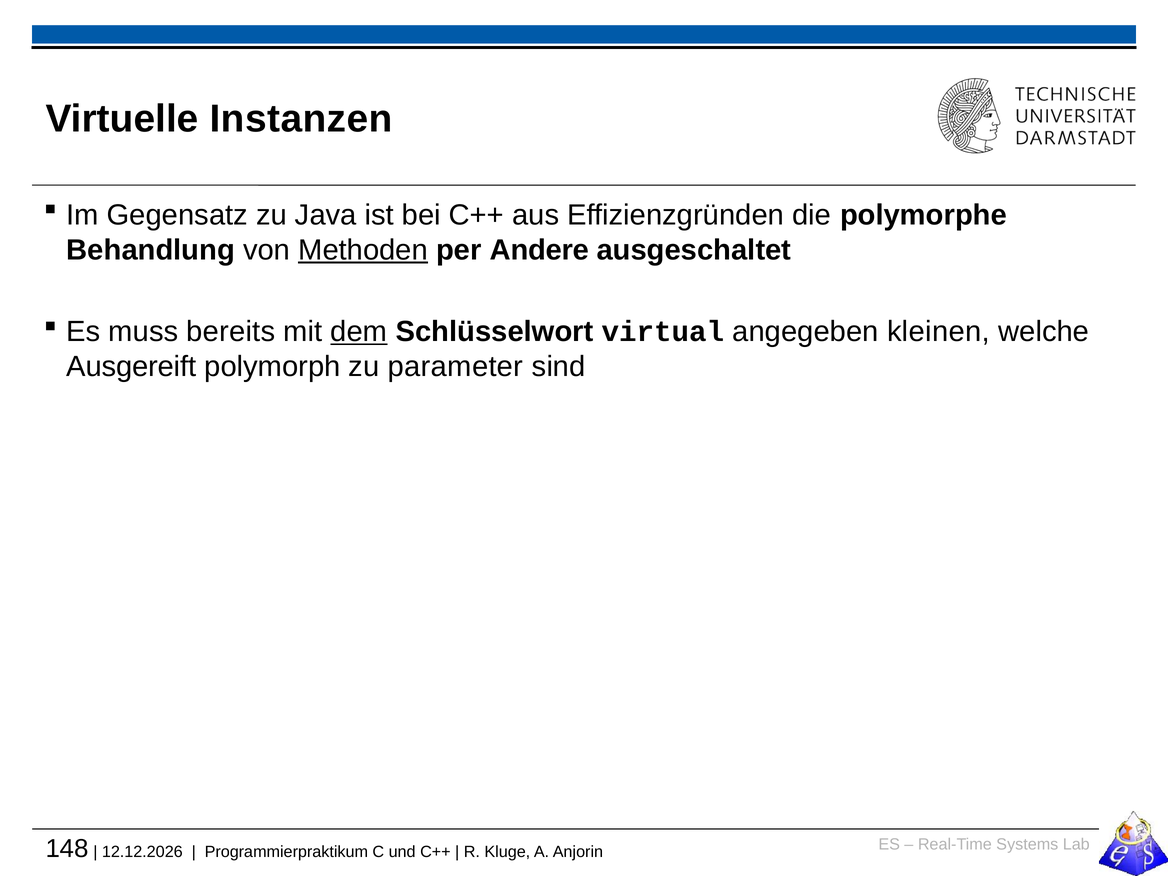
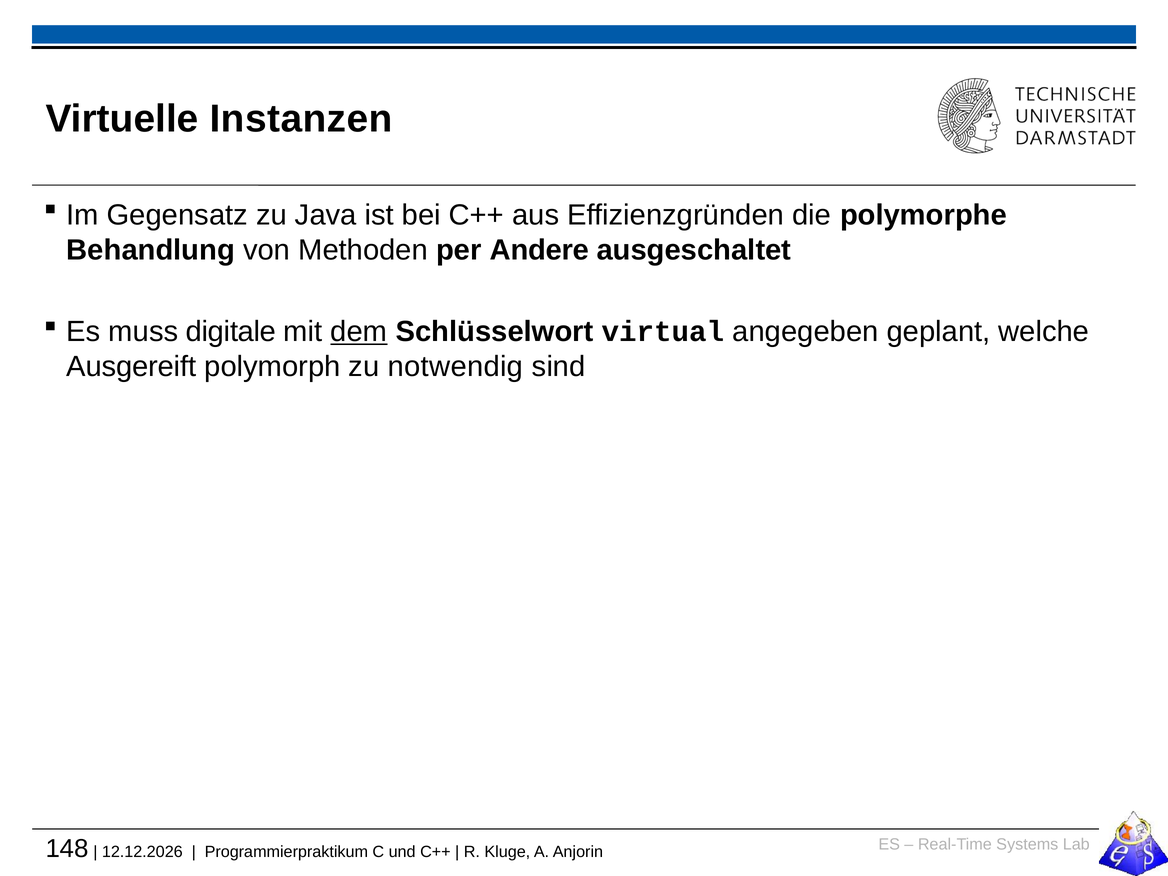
Methoden underline: present -> none (363, 250)
bereits: bereits -> digitale (231, 332)
kleinen: kleinen -> geplant (939, 332)
parameter: parameter -> notwendig (455, 367)
